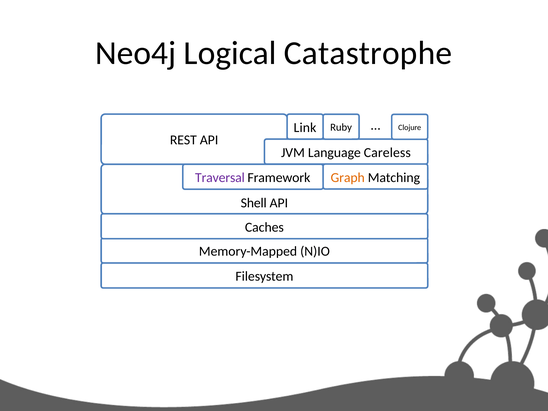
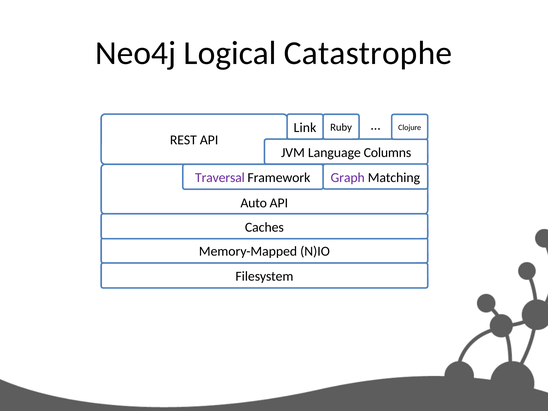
Careless: Careless -> Columns (387, 153)
Graph colour: orange -> purple (348, 177)
Shell: Shell -> Auto (254, 203)
